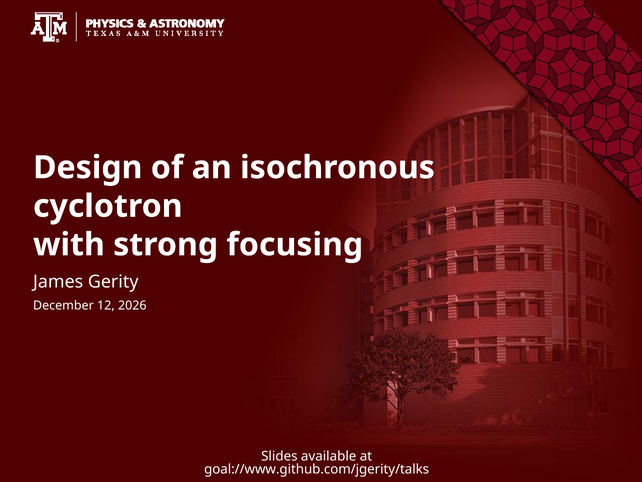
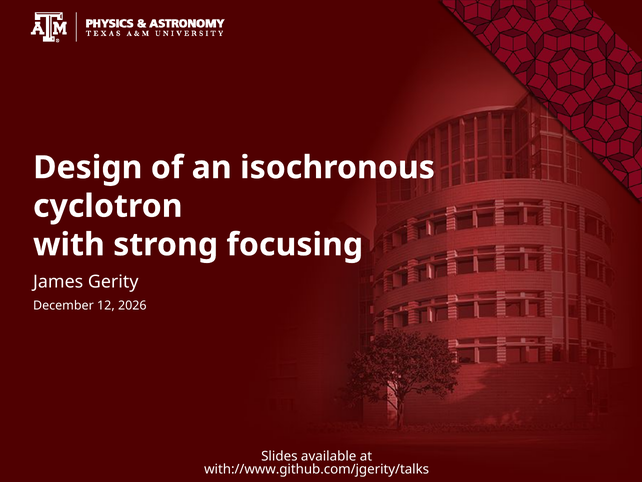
goal://www.github.com/jgerity/talks: goal://www.github.com/jgerity/talks -> with://www.github.com/jgerity/talks (317, 469)
